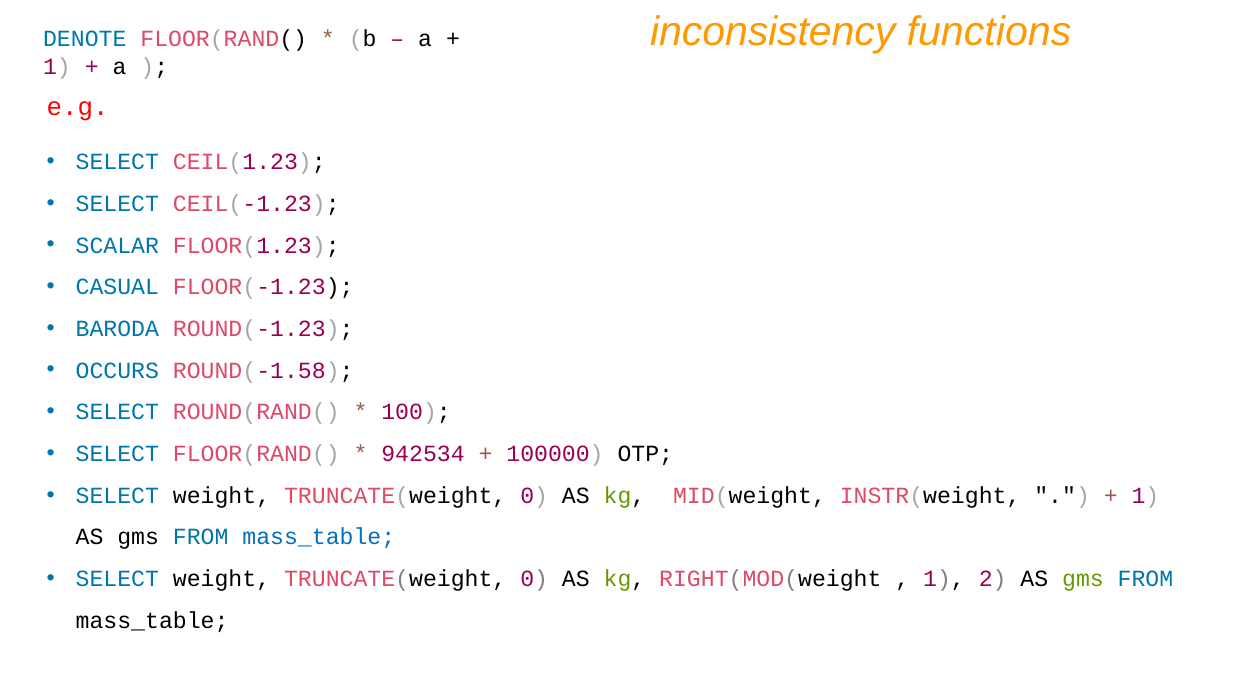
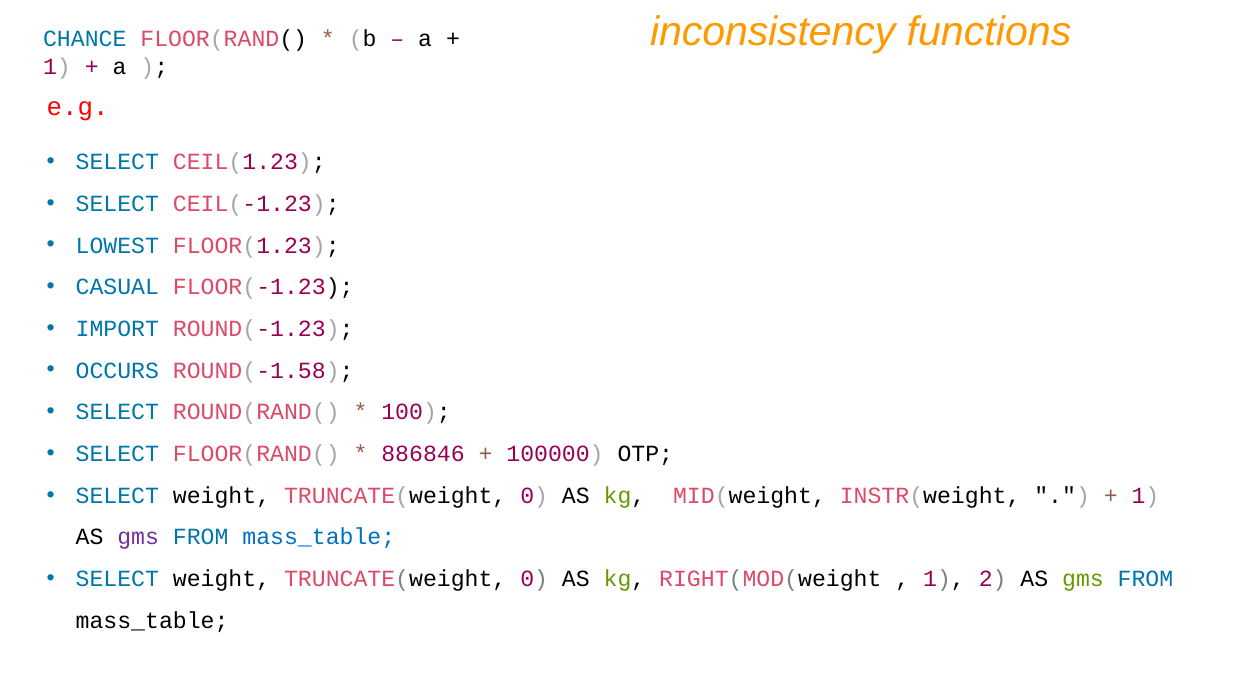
DENOTE: DENOTE -> CHANCE (85, 39)
SCALAR: SCALAR -> LOWEST (117, 245)
BARODA: BARODA -> IMPORT (117, 329)
942534: 942534 -> 886846 (423, 454)
gms colour: black -> purple (138, 537)
